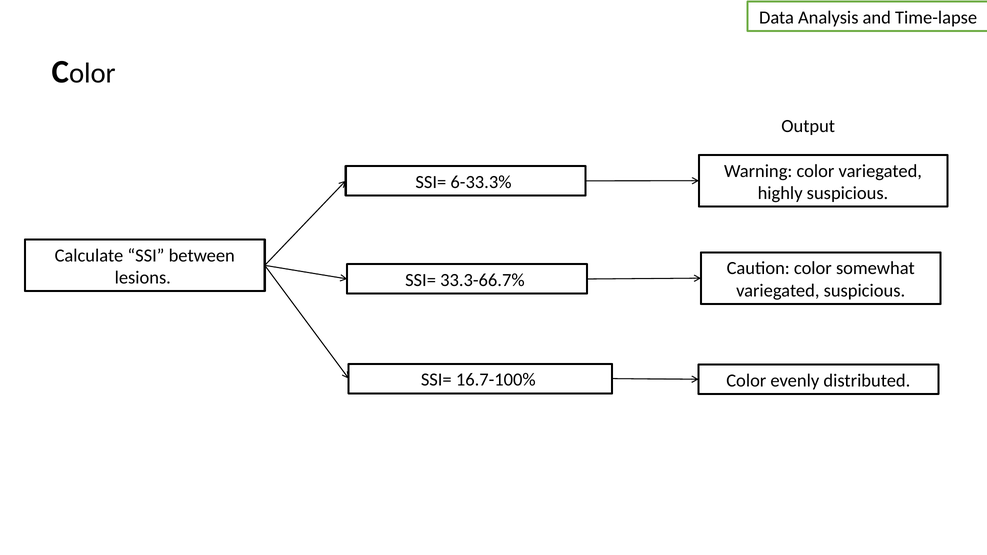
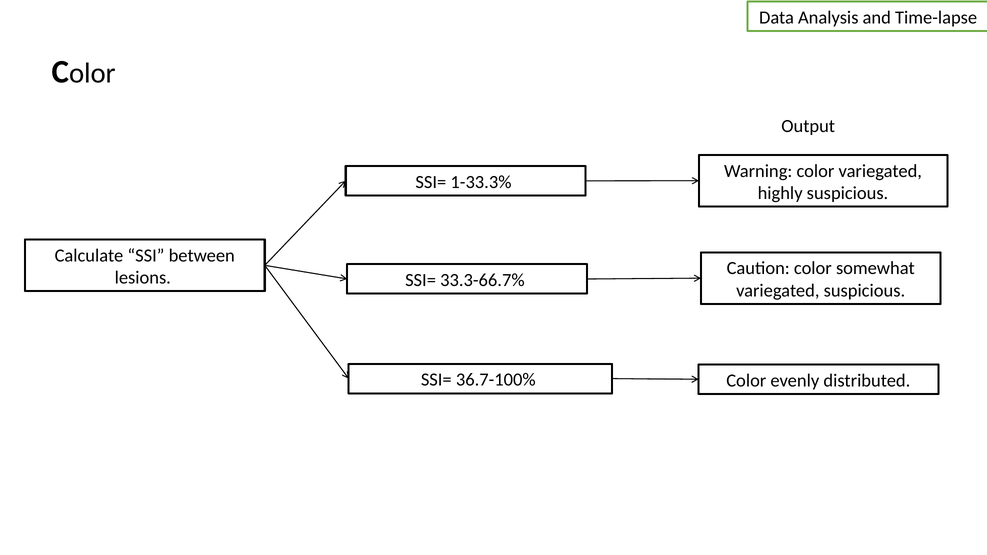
6-33.3%: 6-33.3% -> 1-33.3% (481, 182)
16.7-100%: 16.7-100% -> 36.7-100% (496, 380)
